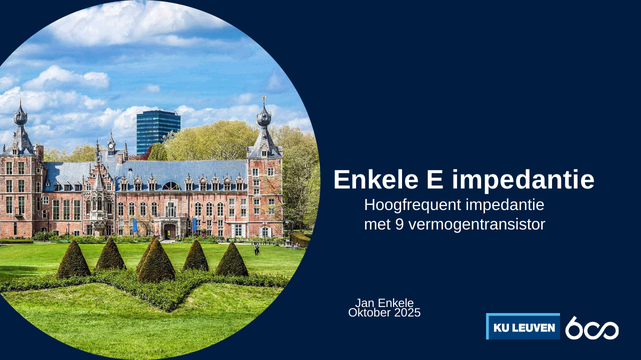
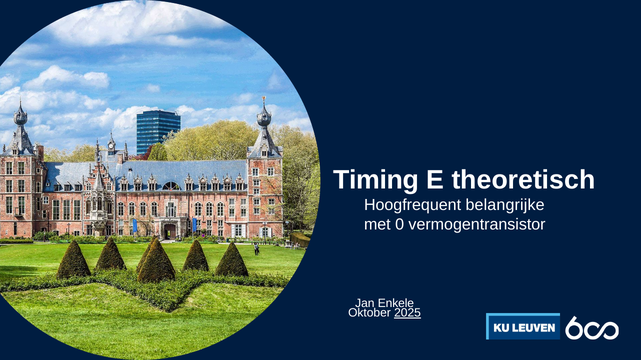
Enkele: Enkele -> Timing (376, 180)
E impedantie: impedantie -> theoretisch (523, 180)
Hoogfrequent impedantie: impedantie -> belangrijke (505, 205)
9: 9 -> 0 (400, 225)
2025 underline: none -> present (408, 313)
